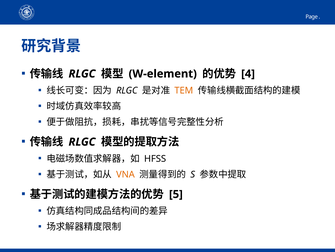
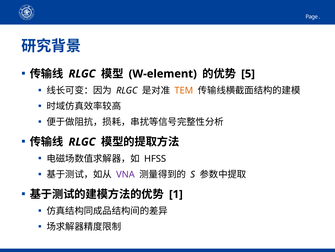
4: 4 -> 5 (248, 74)
VNA colour: orange -> purple (125, 174)
5: 5 -> 1 (176, 194)
